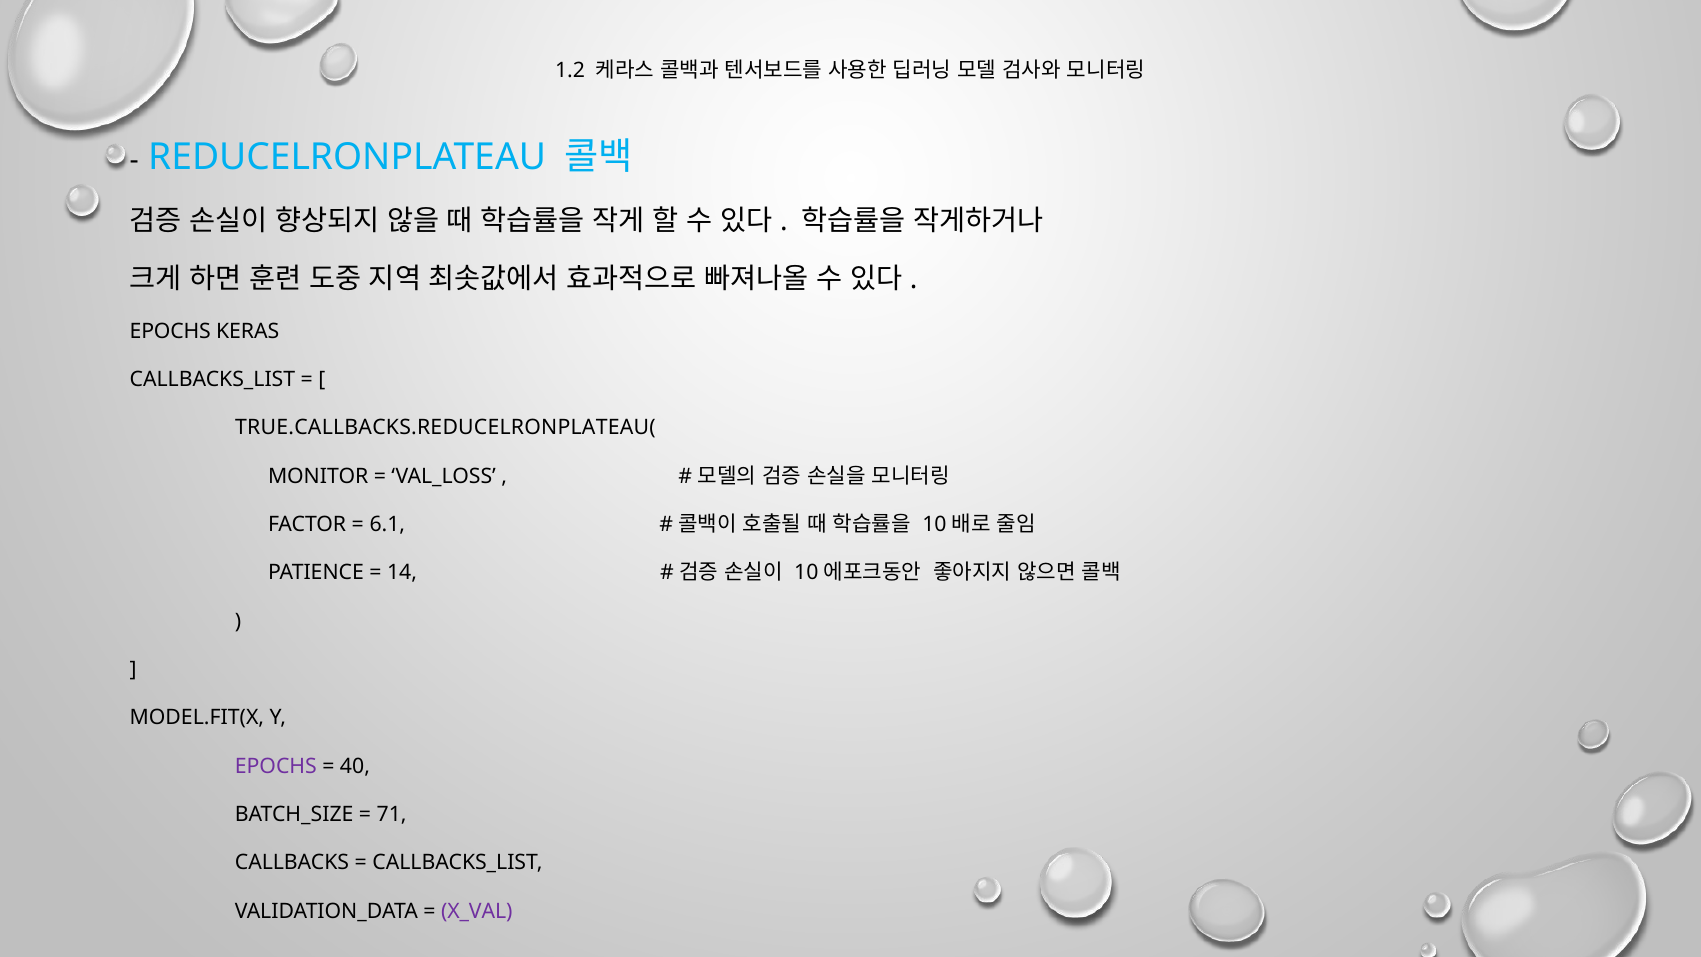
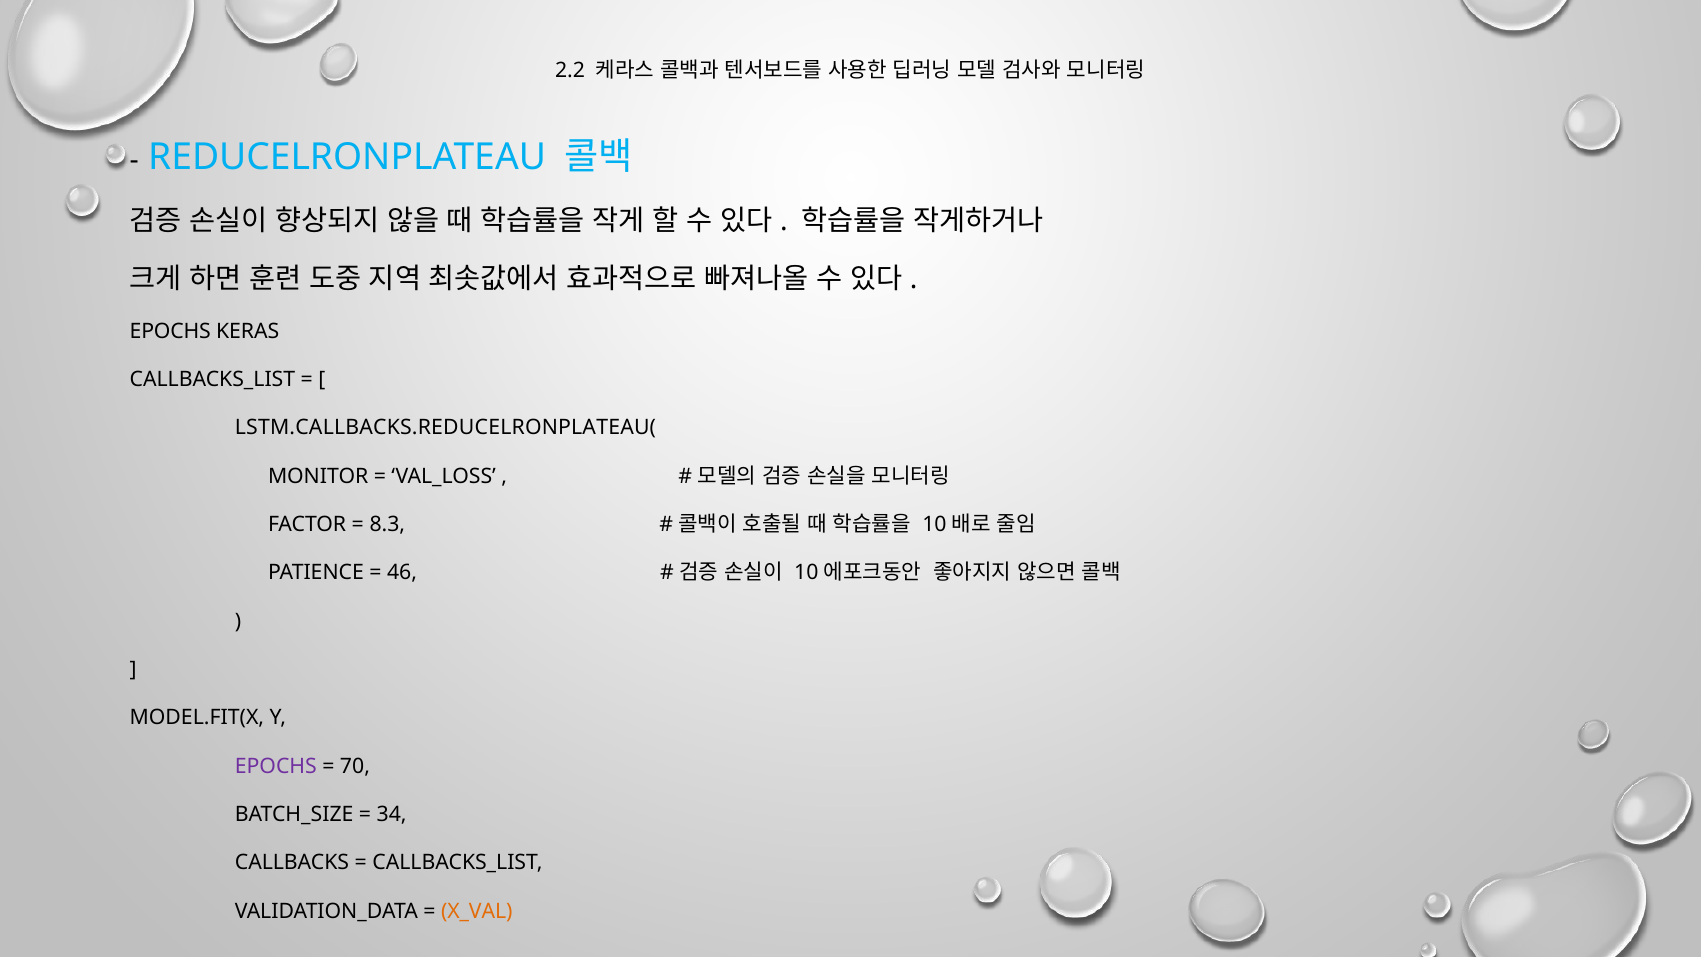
1.2: 1.2 -> 2.2 (570, 70)
TRUE.CALLBACKS.REDUCELRONPLATEAU(: TRUE.CALLBACKS.REDUCELRONPLATEAU( -> LSTM.CALLBACKS.REDUCELRONPLATEAU( (445, 428)
6.1: 6.1 -> 8.3 (387, 524)
14: 14 -> 46 (402, 573)
40: 40 -> 70 (355, 766)
71: 71 -> 34 (392, 814)
X_VAL colour: purple -> orange (477, 911)
